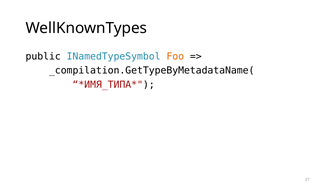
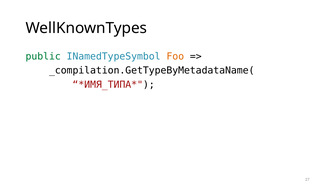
public colour: black -> green (43, 57)
